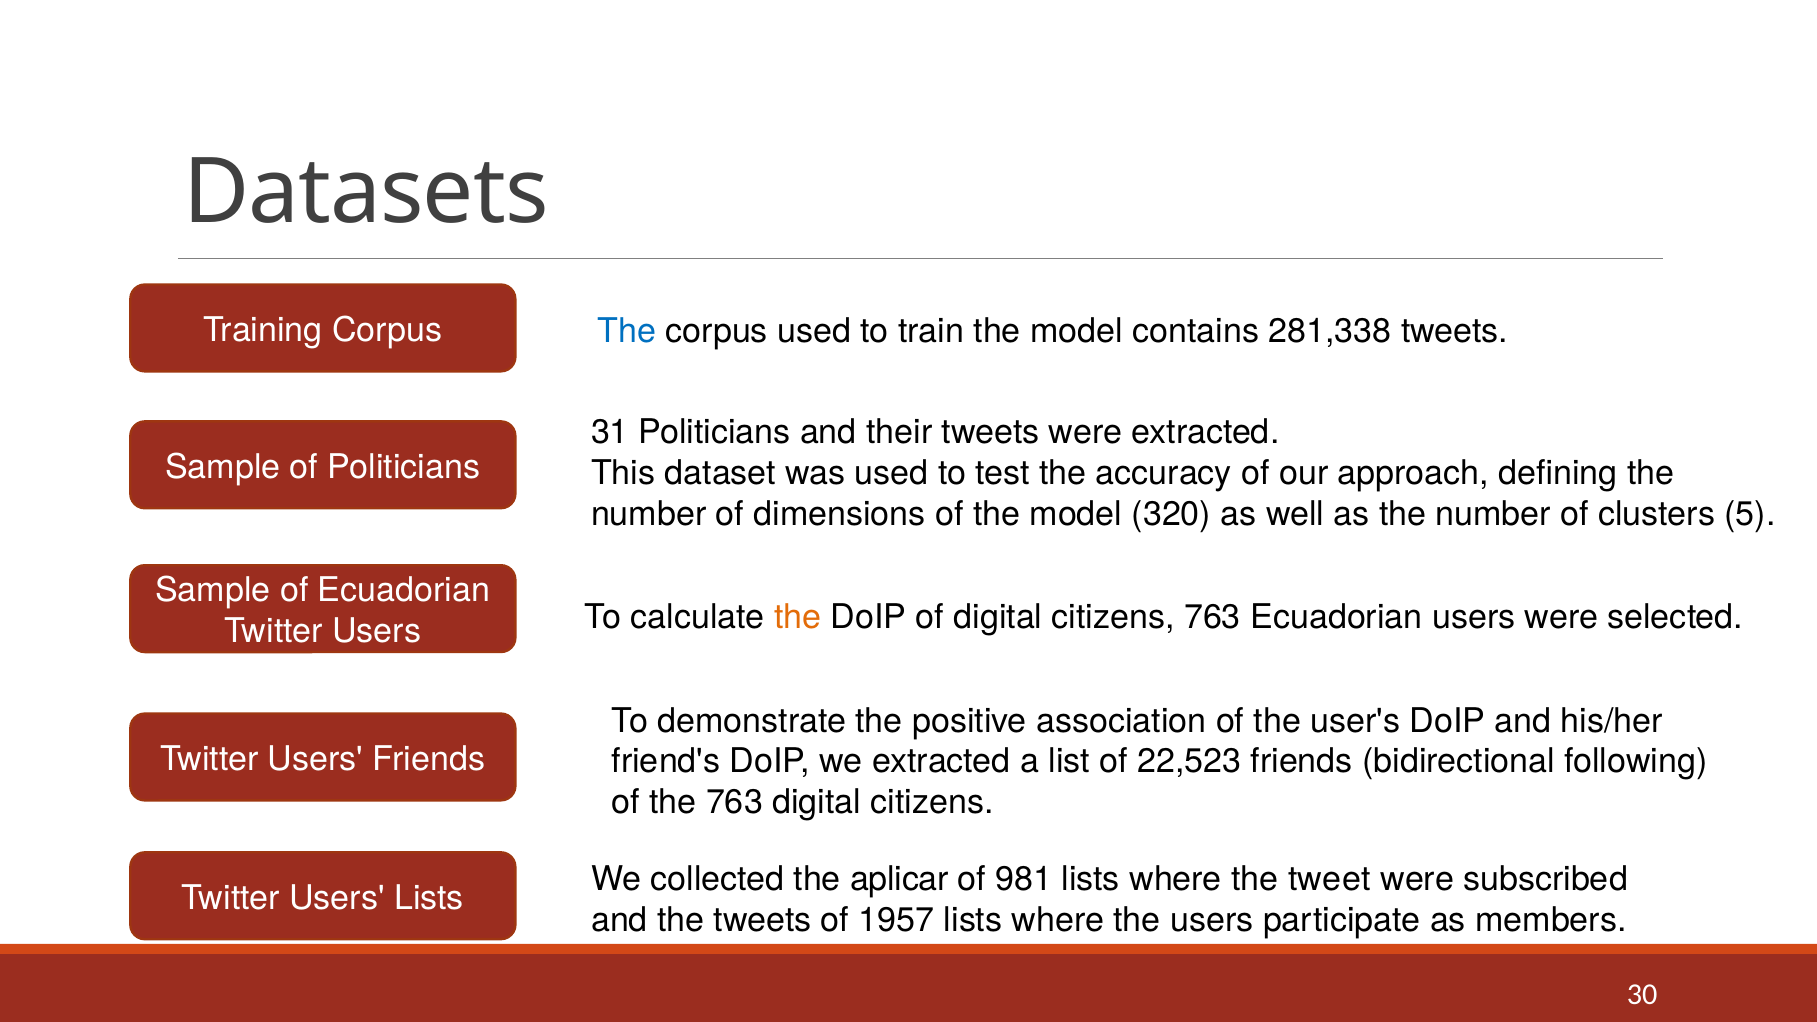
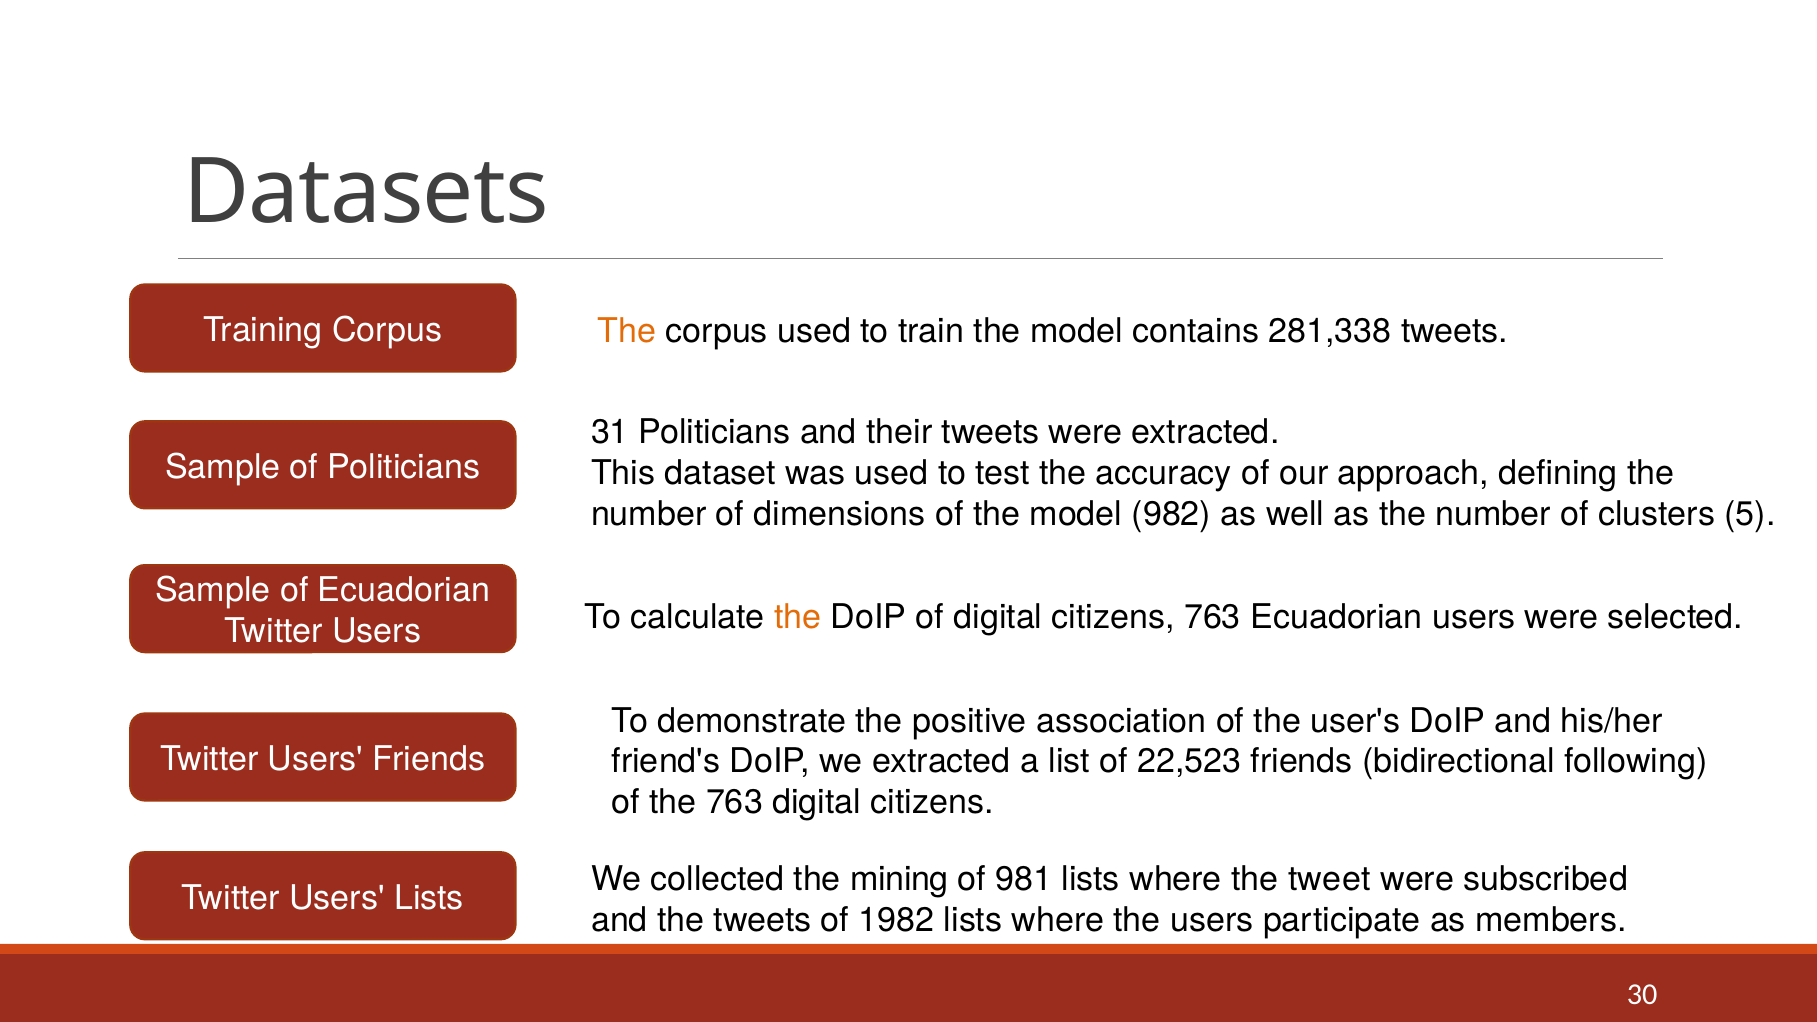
The colour: blue -> orange (627, 331)
320: 320 -> 982 (1172, 514)
aplicar: aplicar -> mining (900, 880)
1957: 1957 -> 1982 (897, 921)
